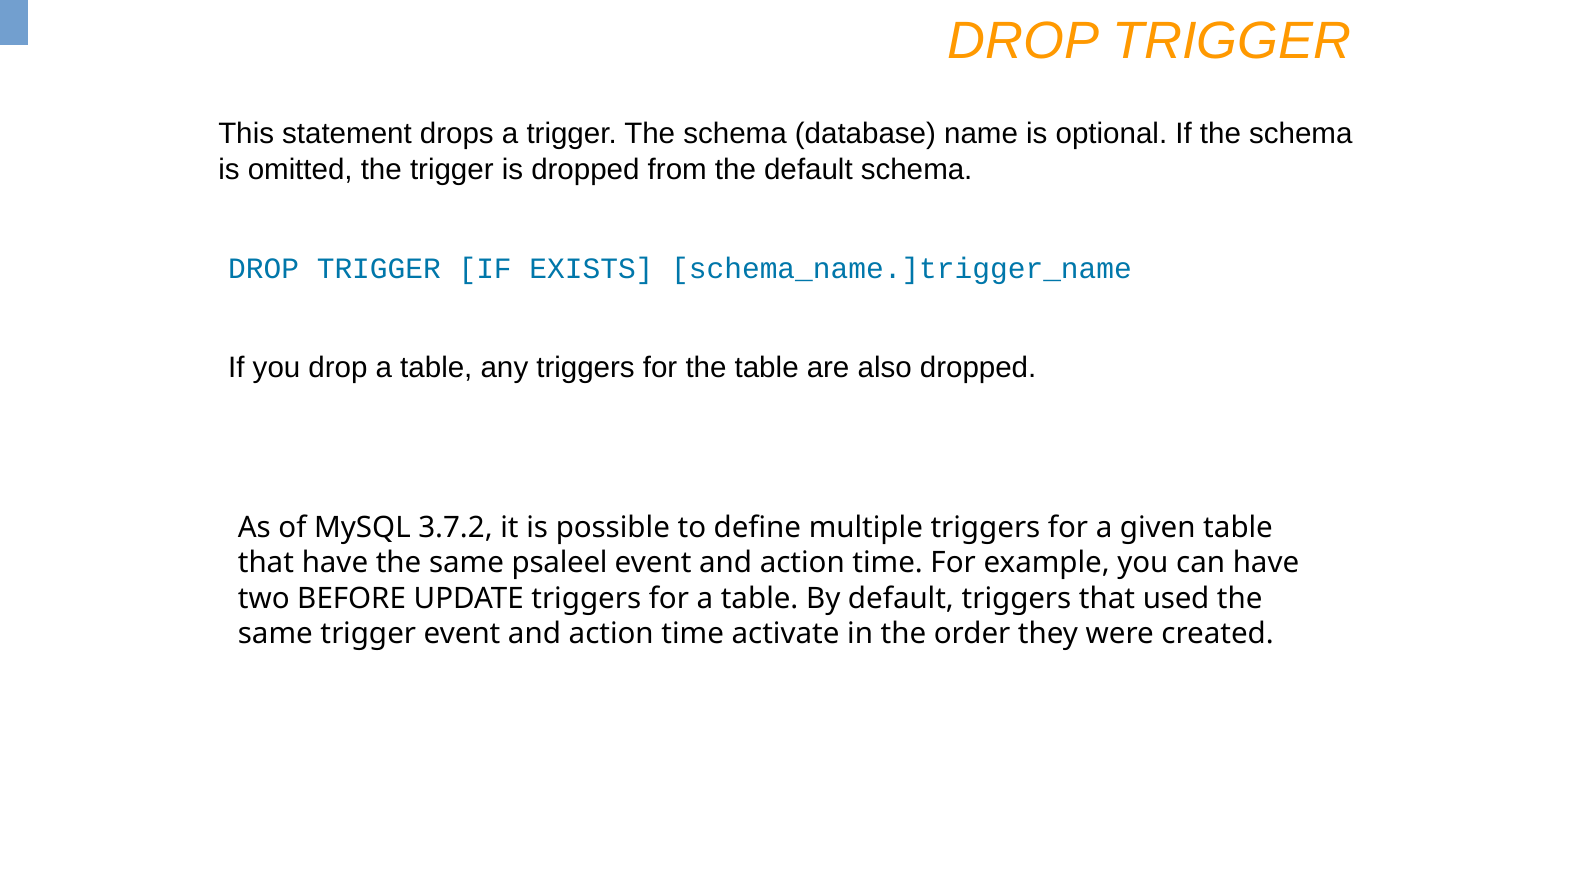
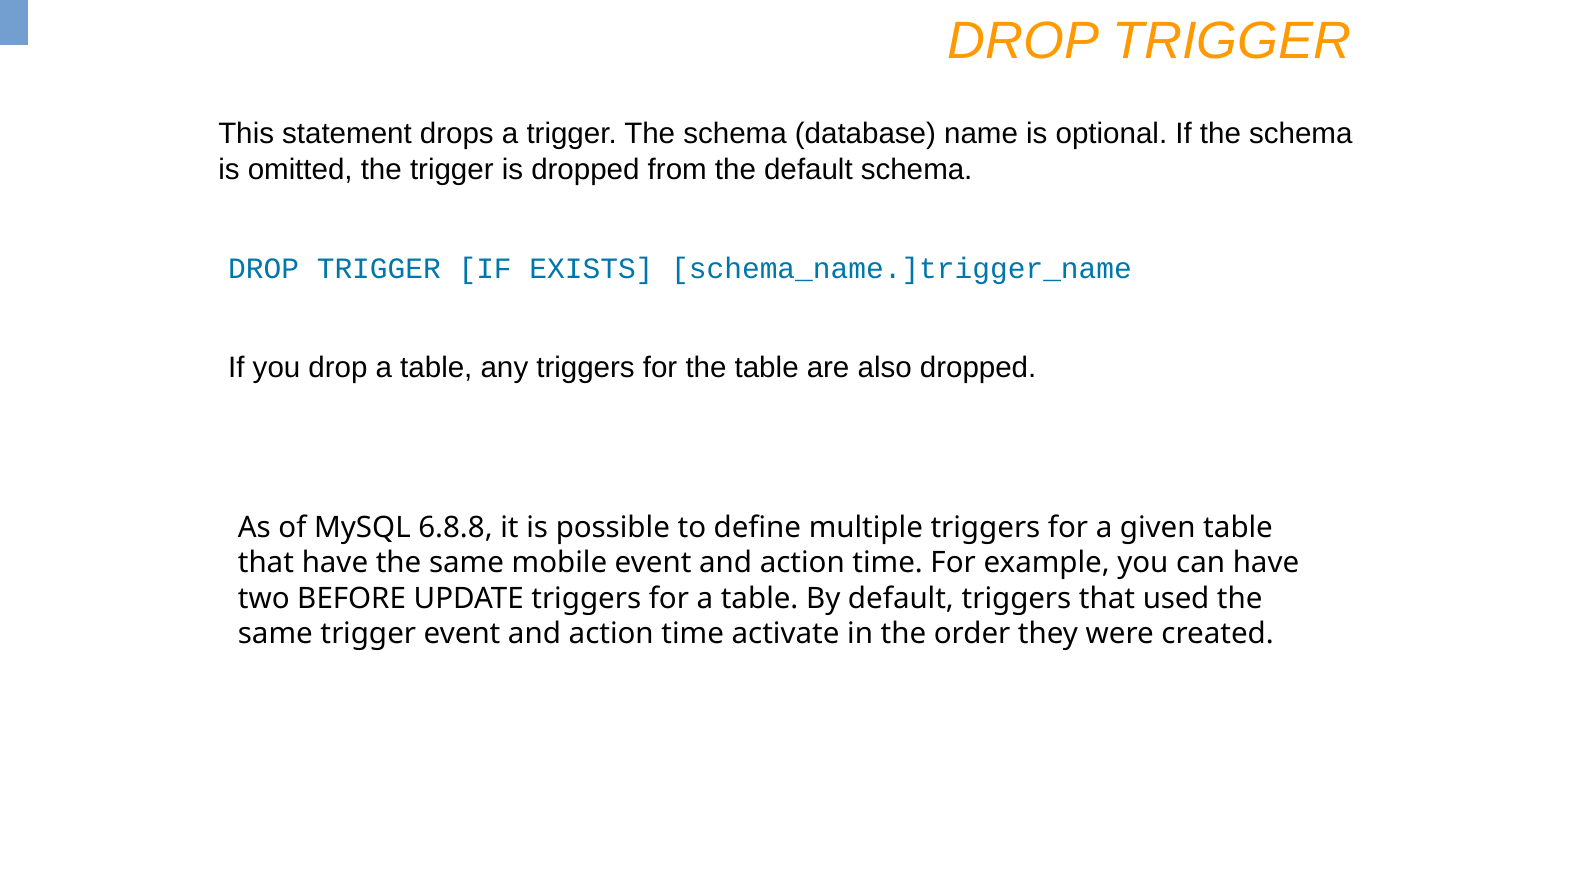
3.7.2: 3.7.2 -> 6.8.8 (455, 528)
psaleel: psaleel -> mobile (559, 563)
